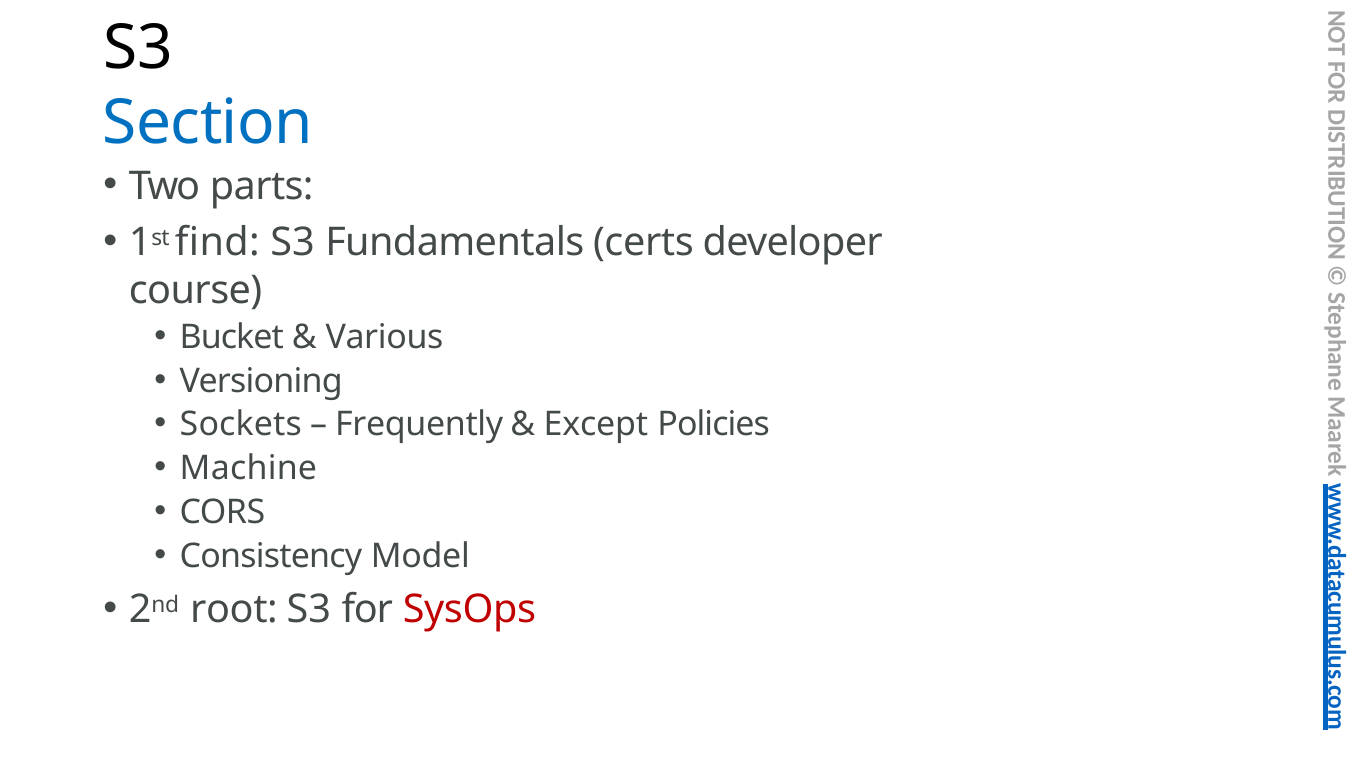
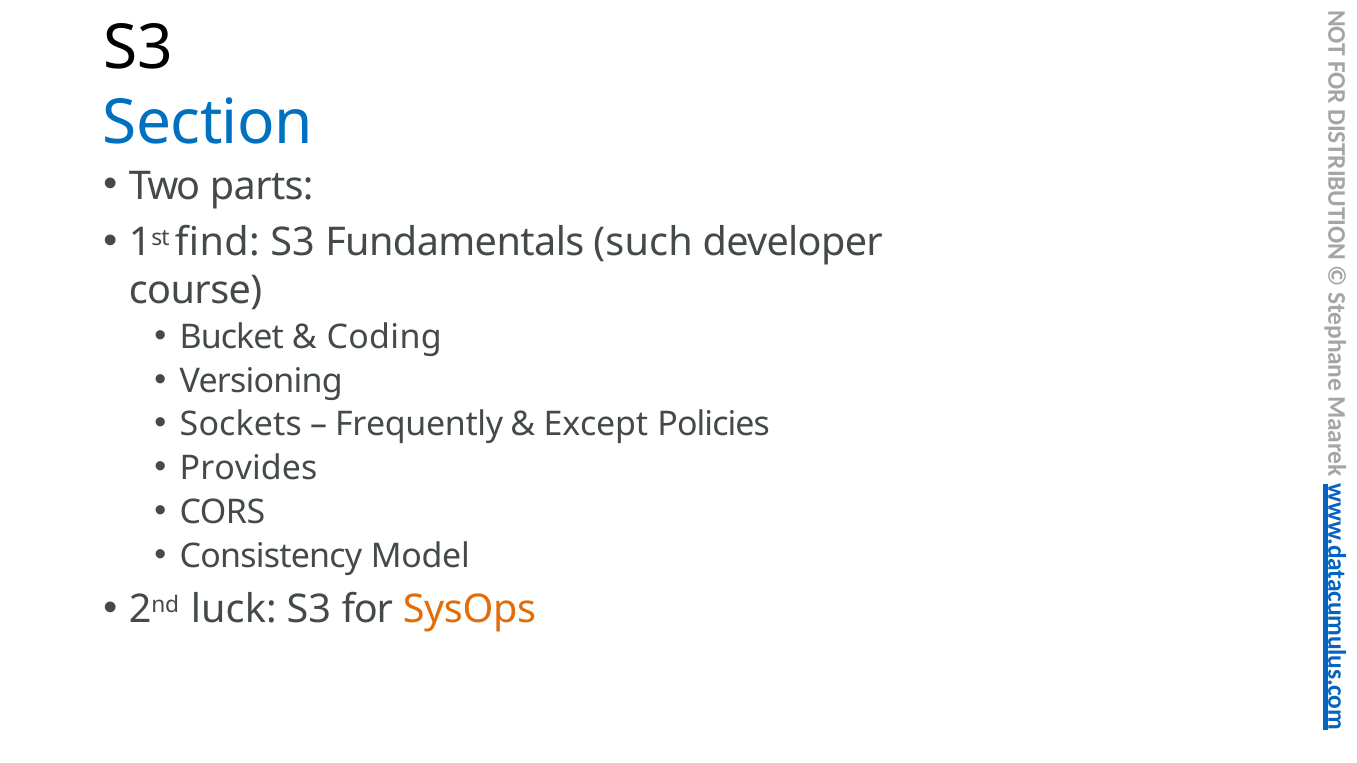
certs: certs -> such (643, 243)
Various: Various -> Coding (384, 337)
Machine: Machine -> Provides (249, 469)
root: root -> luck (234, 609)
SysOps colour: red -> orange (469, 609)
